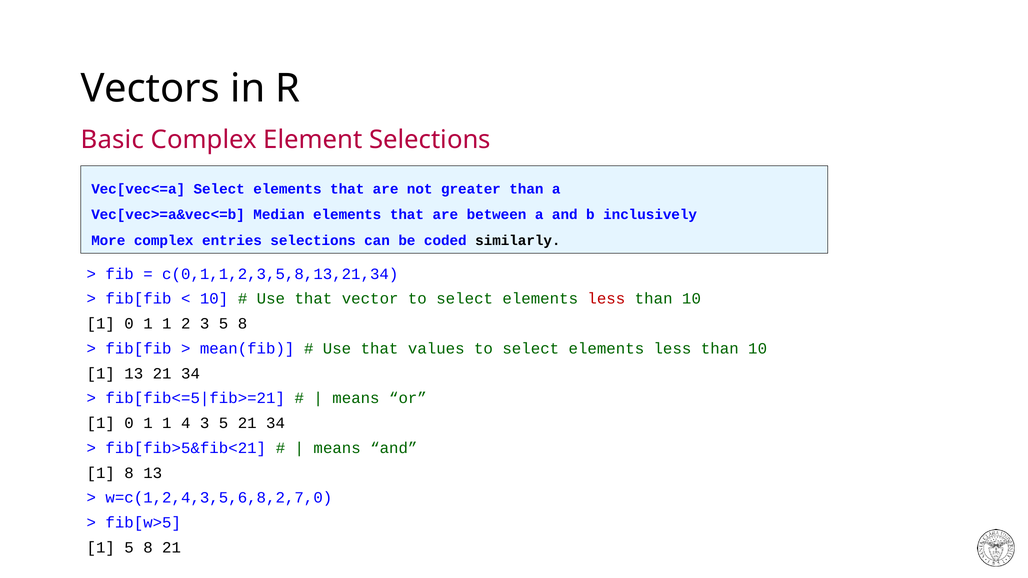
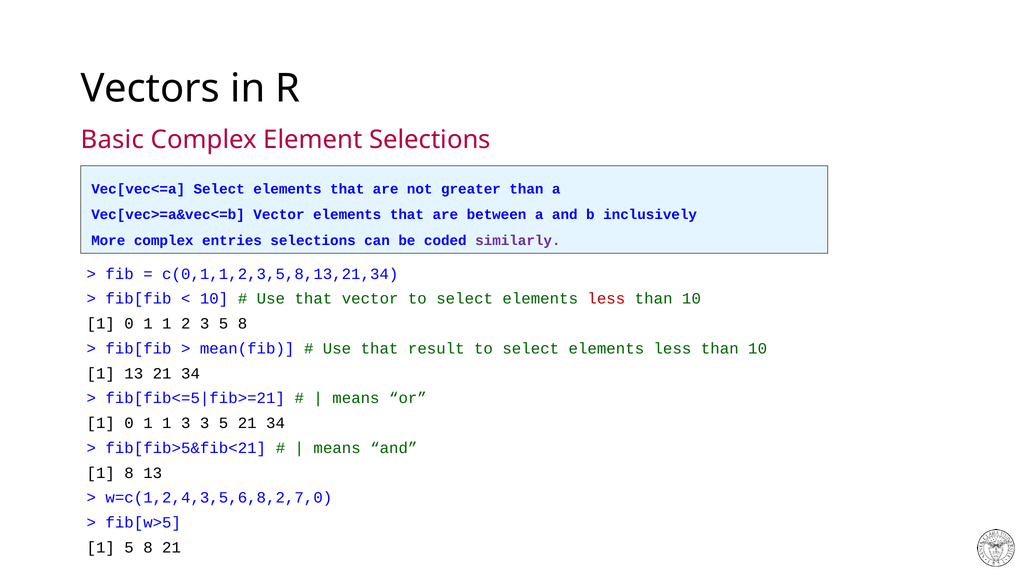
Vec[vec>=a&vec<=b Median: Median -> Vector (279, 215)
similarly colour: black -> purple (518, 240)
values: values -> result (436, 349)
1 4: 4 -> 3 (186, 423)
